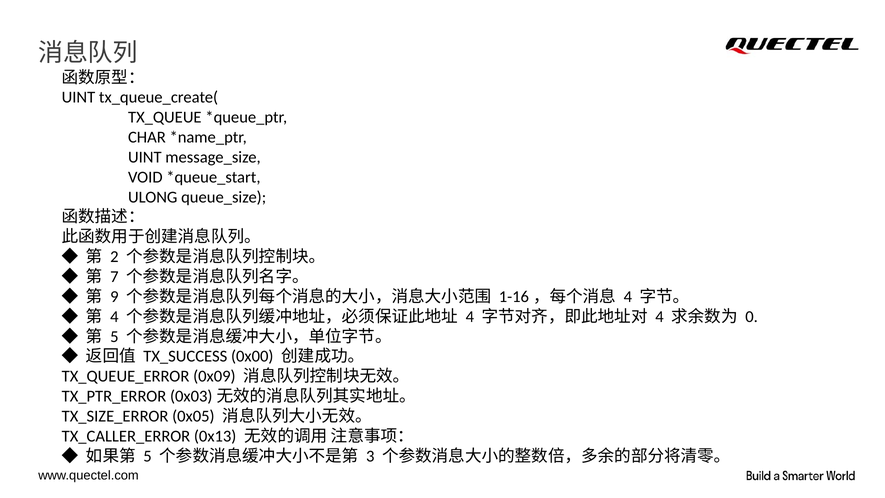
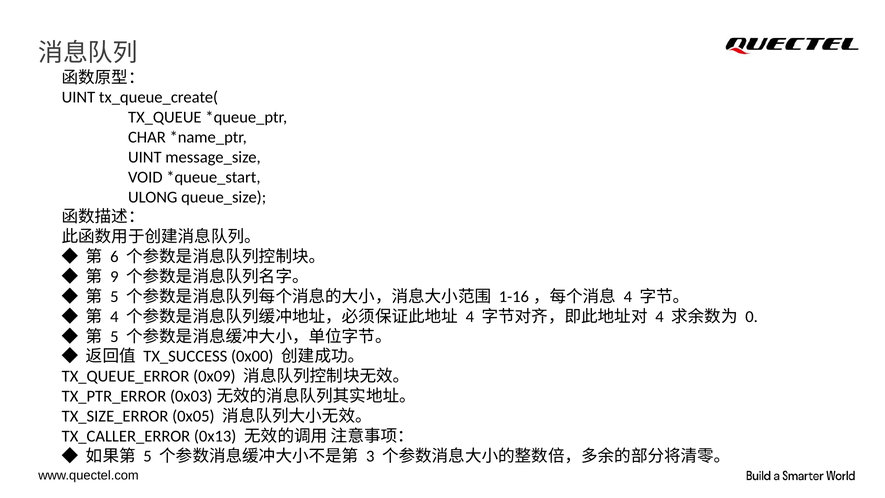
2: 2 -> 6 (114, 257)
7: 7 -> 9 (114, 277)
9: 9 -> 5 (114, 297)
